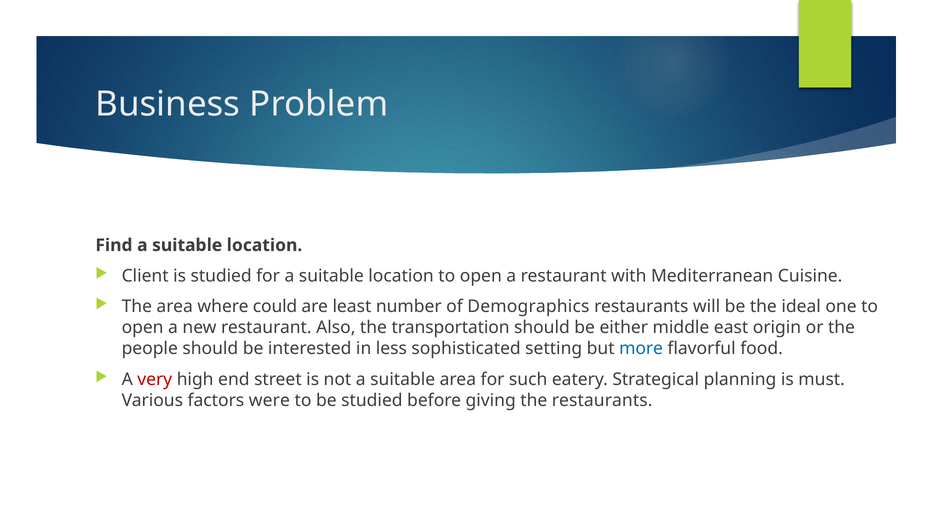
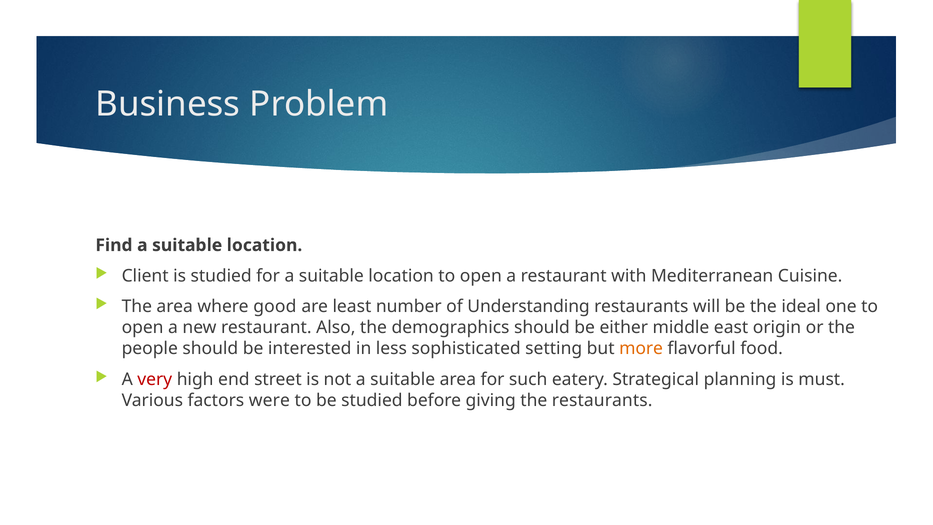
could: could -> good (275, 307)
Demographics: Demographics -> Understanding (529, 307)
transportation: transportation -> demographics (451, 328)
more colour: blue -> orange (641, 349)
